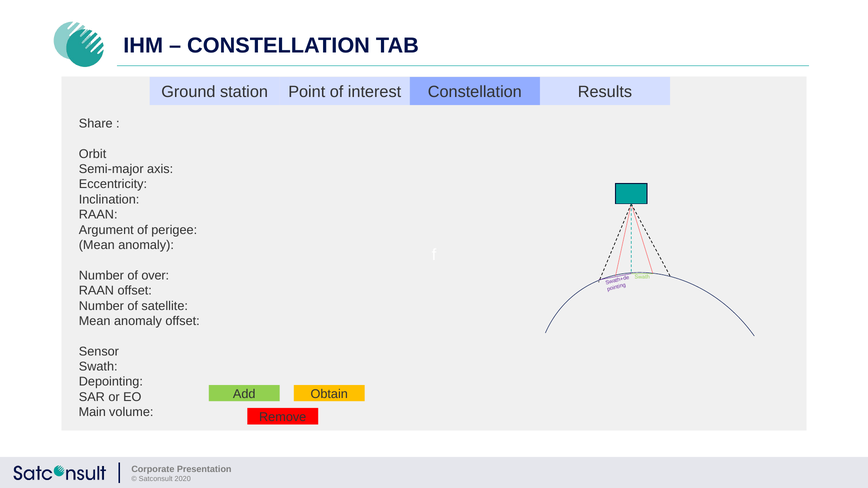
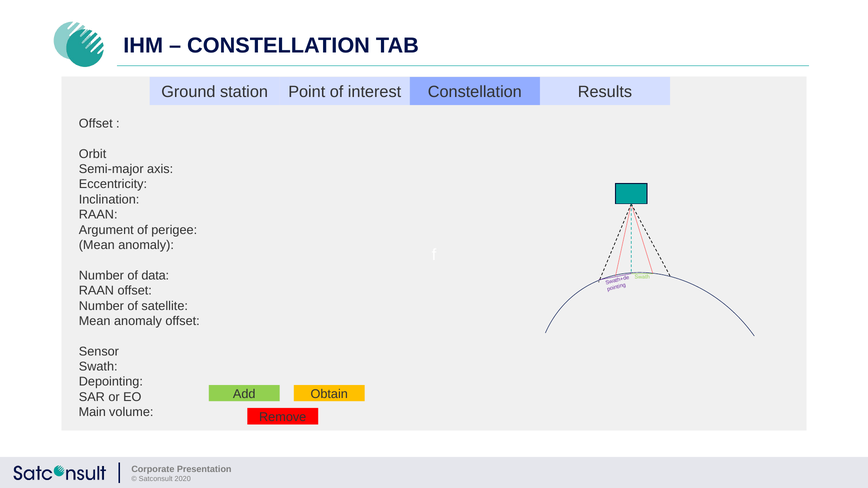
Share: Share -> Offset (96, 124)
over: over -> data (155, 276)
